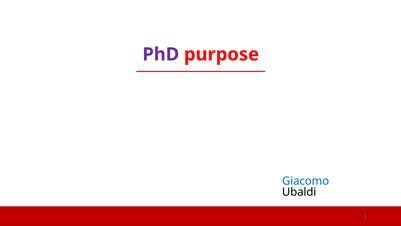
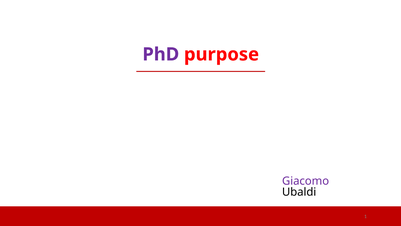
Giacomo colour: blue -> purple (306, 181)
